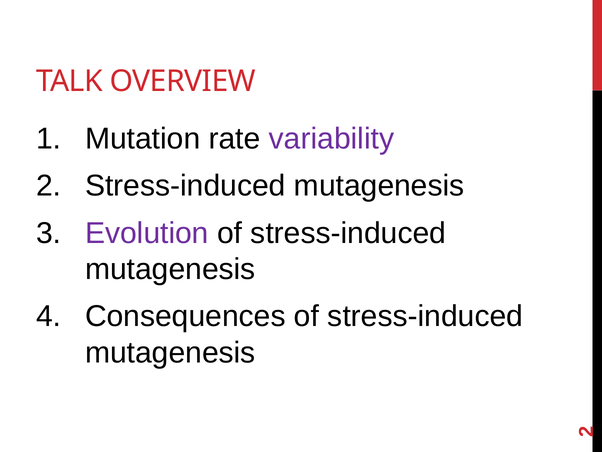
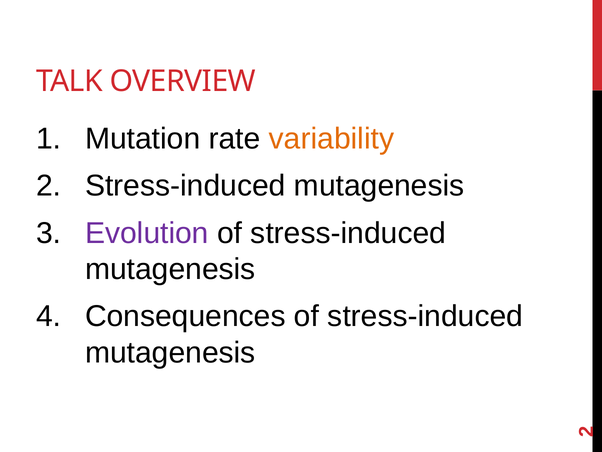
variability colour: purple -> orange (331, 139)
